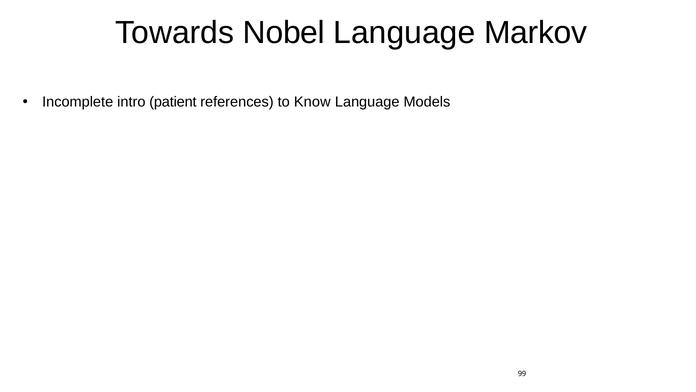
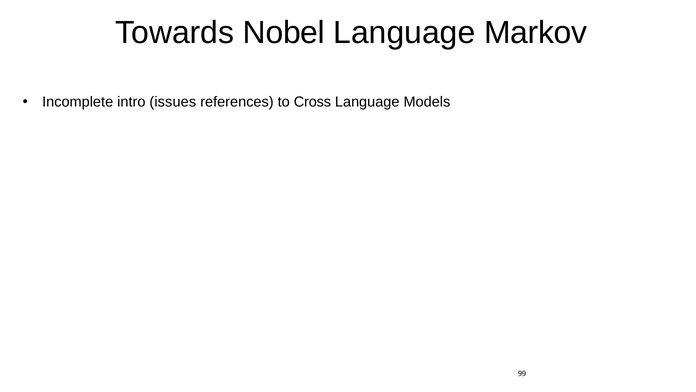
patient: patient -> issues (173, 102)
Know: Know -> Cross (312, 102)
